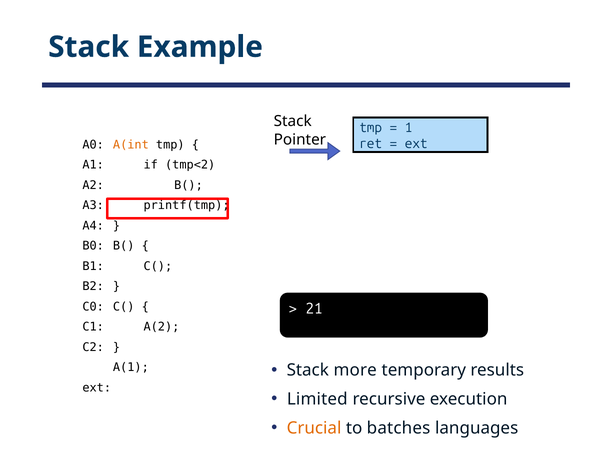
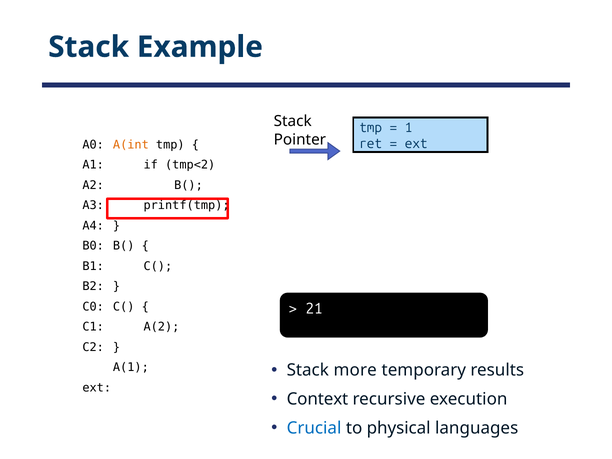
Limited: Limited -> Context (317, 399)
Crucial colour: orange -> blue (314, 428)
batches: batches -> physical (399, 428)
